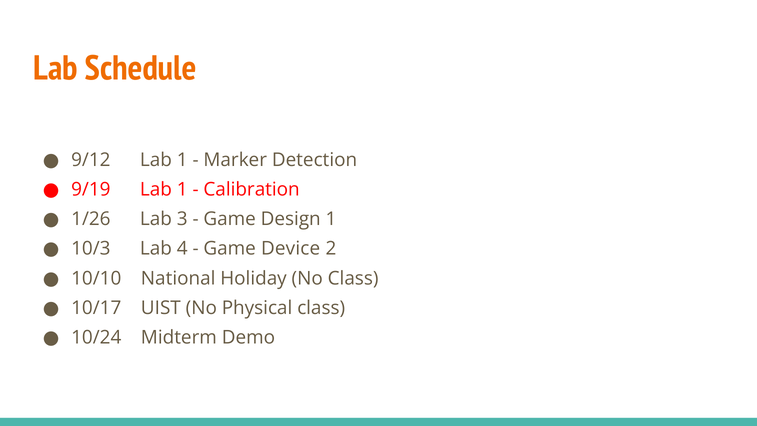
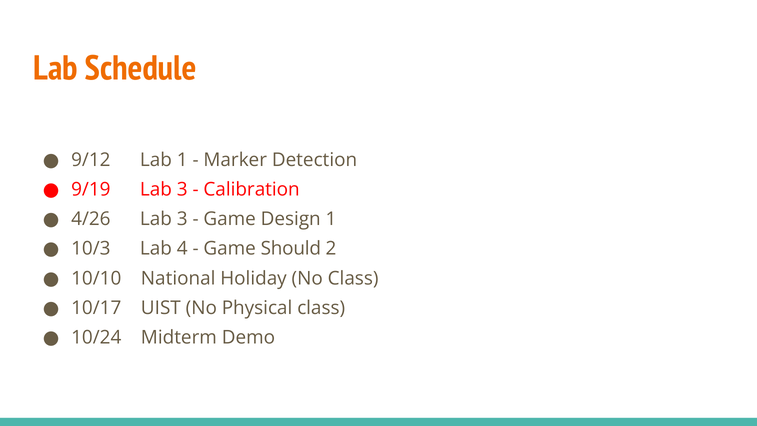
9/19 Lab 1: 1 -> 3 (182, 189)
1/26: 1/26 -> 4/26 (91, 219)
Device: Device -> Should (291, 249)
